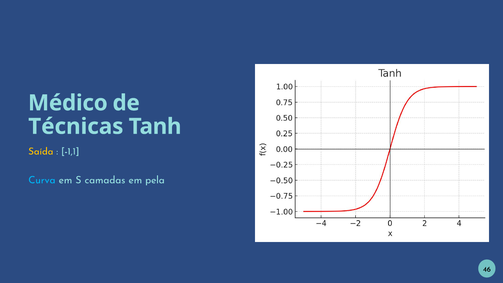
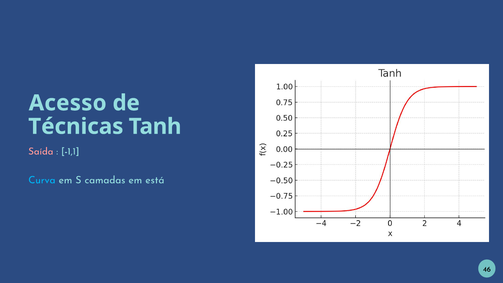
Médico: Médico -> Acesso (68, 103)
Saída colour: yellow -> pink (41, 151)
pela: pela -> está (155, 180)
